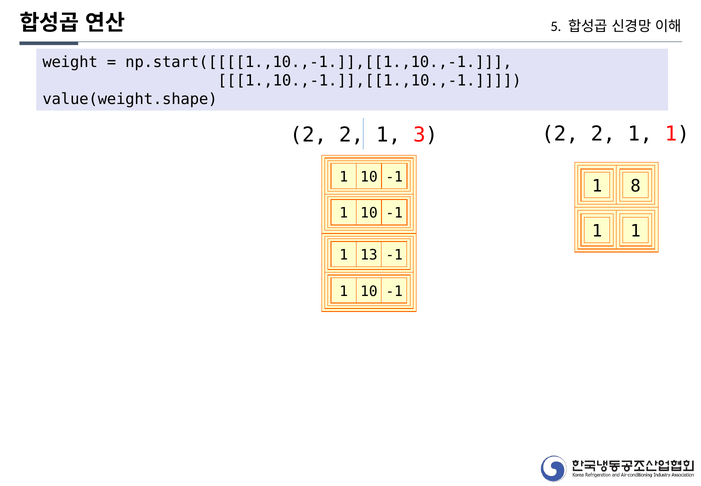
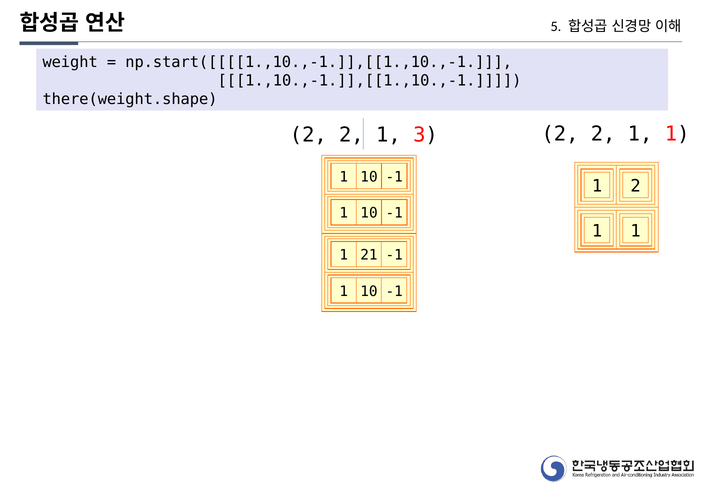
value(weight.shape: value(weight.shape -> there(weight.shape (130, 99)
1 8: 8 -> 2 (636, 186)
13: 13 -> 21 (369, 255)
